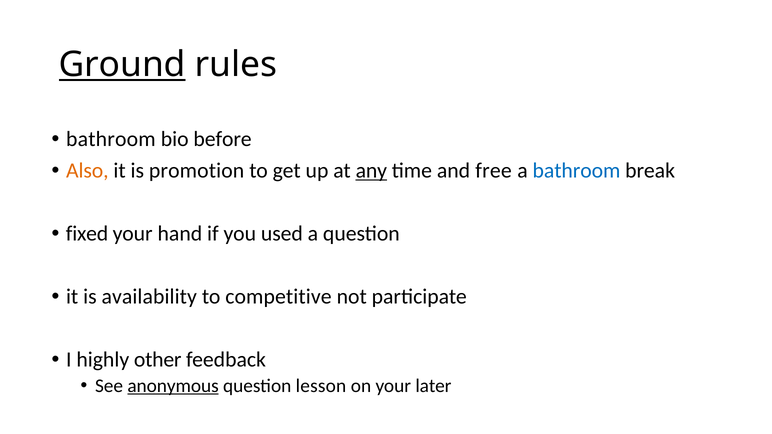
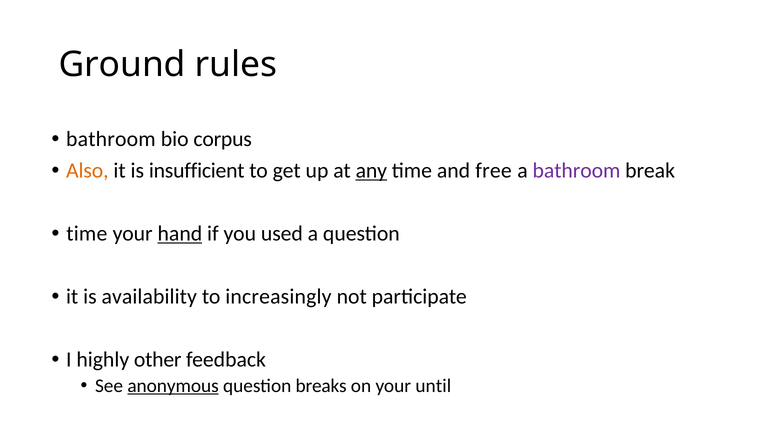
Ground underline: present -> none (122, 65)
before: before -> corpus (223, 139)
promotion: promotion -> insufficient (197, 171)
bathroom colour: blue -> purple (576, 171)
fixed: fixed -> time (87, 234)
hand underline: none -> present (180, 234)
competitive: competitive -> increasingly (278, 297)
lesson: lesson -> breaks (321, 386)
later: later -> until (433, 386)
